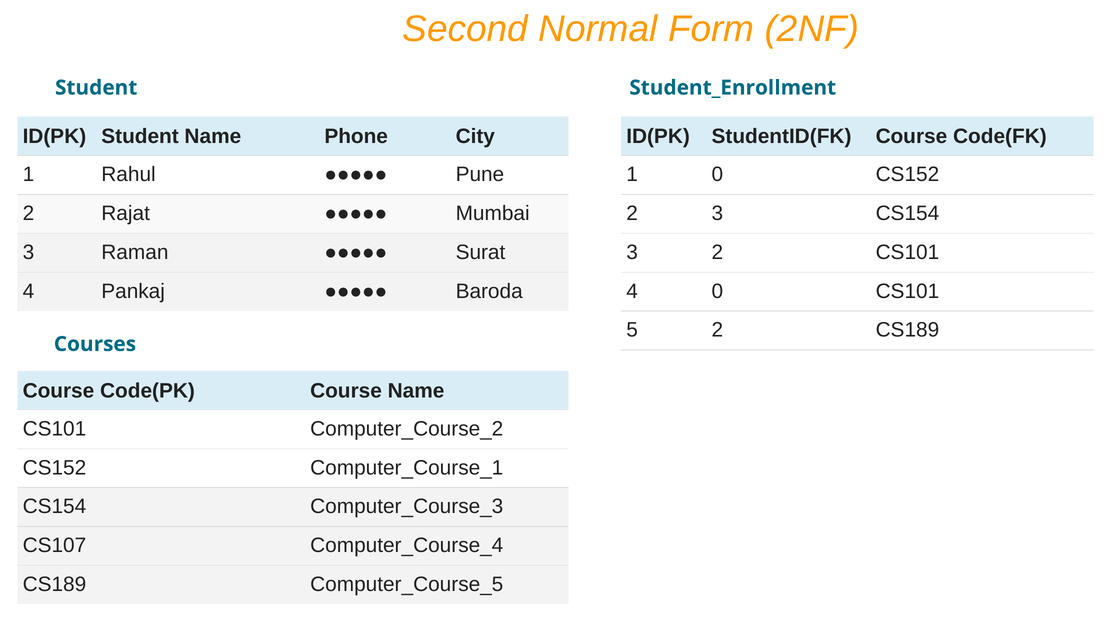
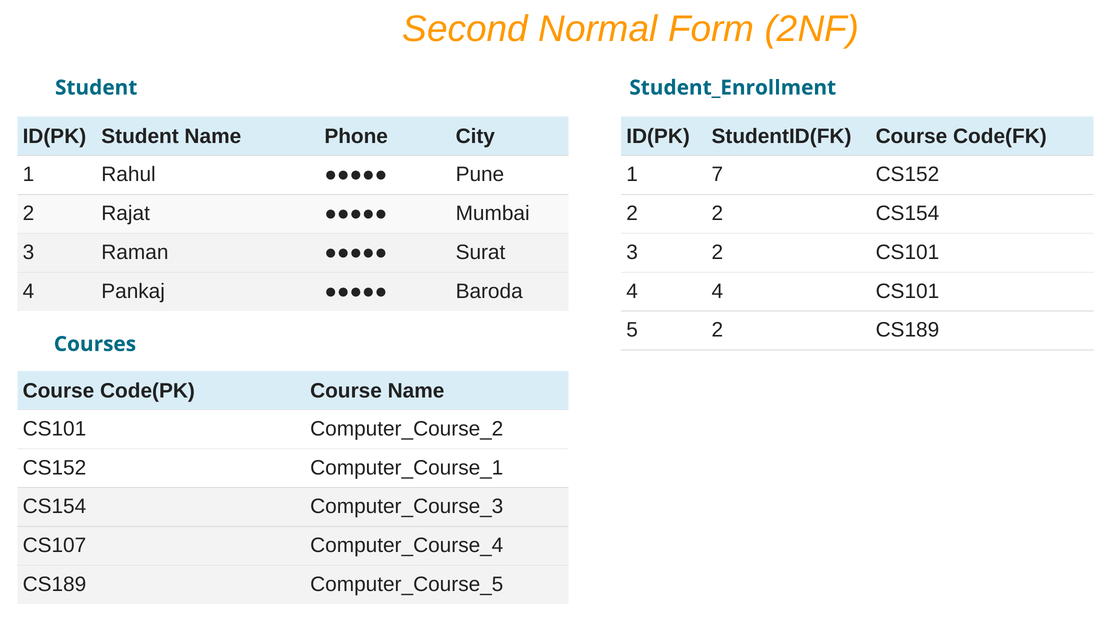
1 0: 0 -> 7 (717, 175)
2 3: 3 -> 2 (717, 213)
4 0: 0 -> 4 (717, 291)
